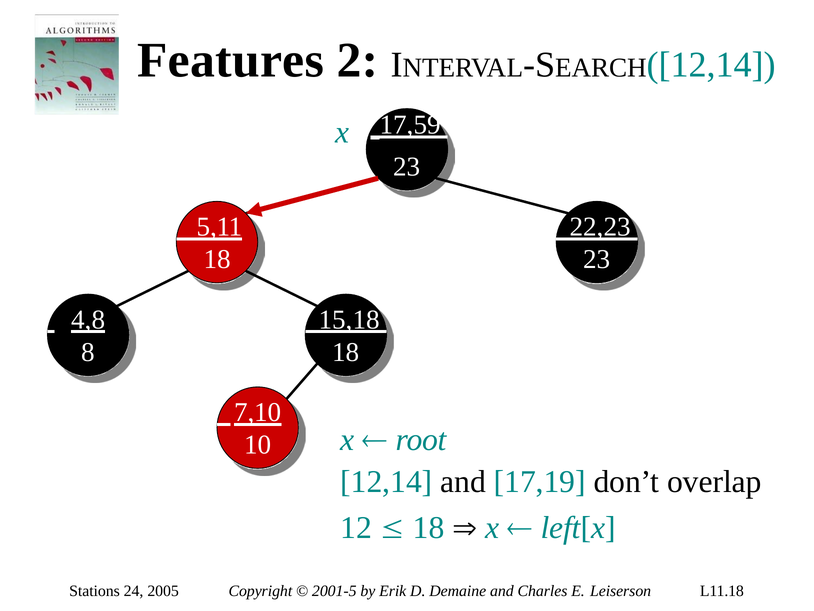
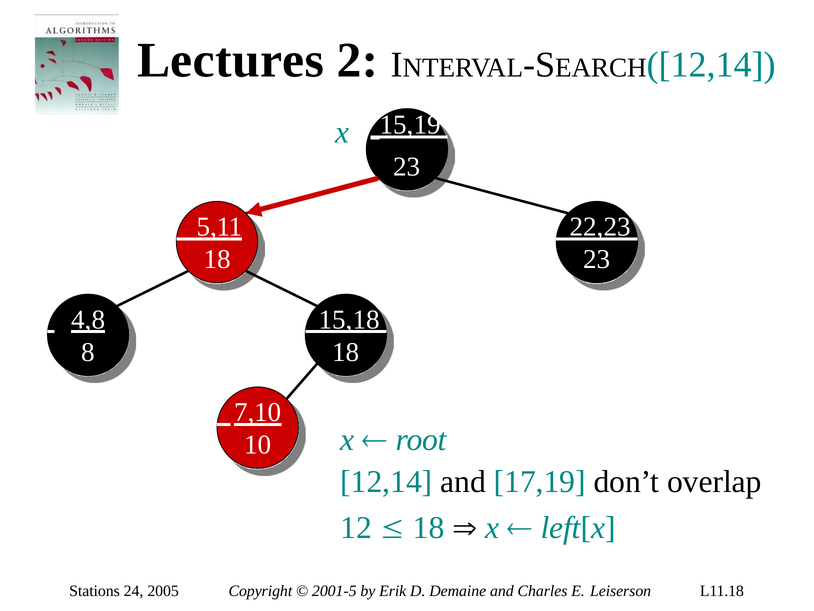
Features: Features -> Lectures (231, 60)
17,59: 17,59 -> 15,19 (410, 125)
